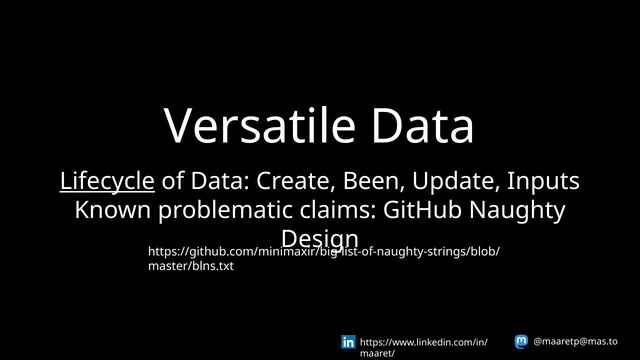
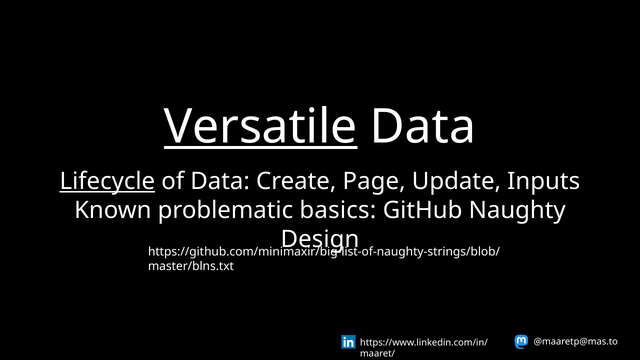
Versatile underline: none -> present (261, 127)
Been: Been -> Page (374, 182)
claims: claims -> basics (338, 210)
